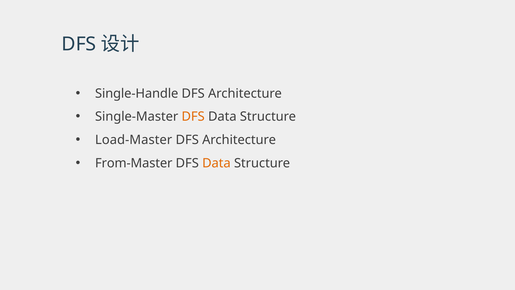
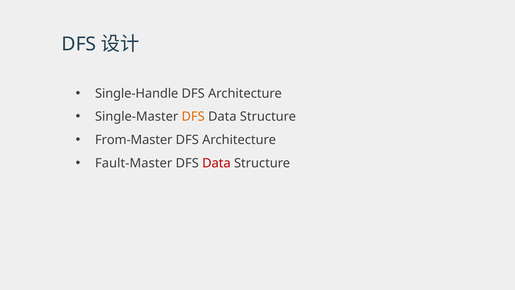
Load-Master: Load-Master -> From-Master (134, 140)
From-Master: From-Master -> Fault-Master (134, 163)
Data colour: orange -> red (216, 163)
